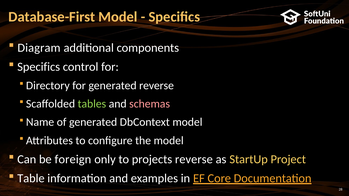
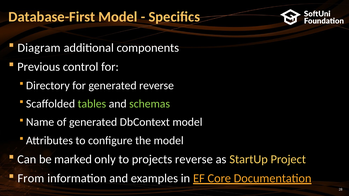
Specifics: Specifics -> Previous (39, 67)
schemas colour: pink -> light green (150, 104)
foreign: foreign -> marked (73, 160)
Table: Table -> From (31, 179)
